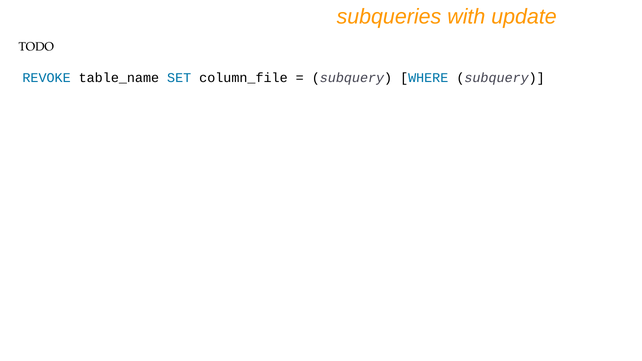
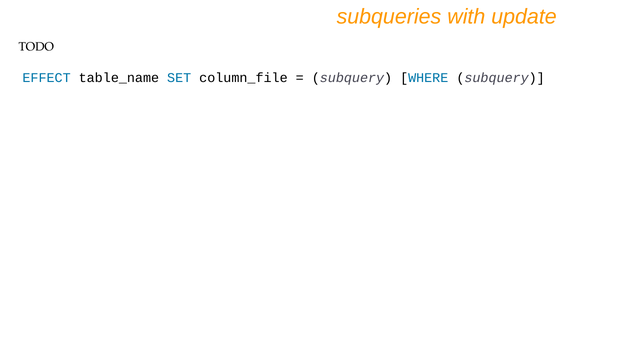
REVOKE: REVOKE -> EFFECT (47, 78)
